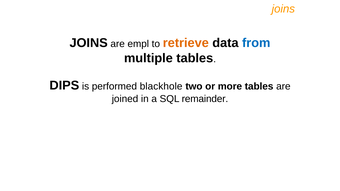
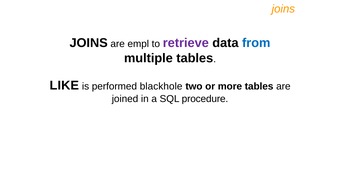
retrieve colour: orange -> purple (186, 43)
DIPS: DIPS -> LIKE (64, 85)
remainder: remainder -> procedure (205, 99)
